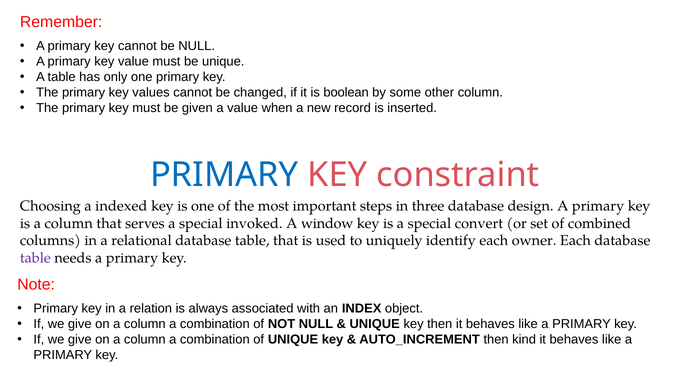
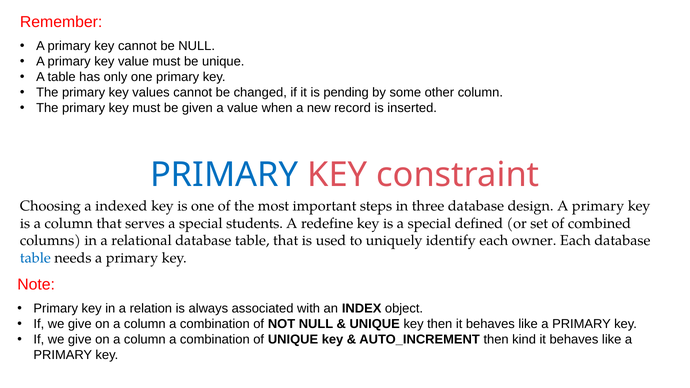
boolean: boolean -> pending (346, 93)
invoked: invoked -> students (255, 223)
window: window -> redefine (327, 223)
convert: convert -> defined (479, 223)
table colour: purple -> blue (35, 258)
